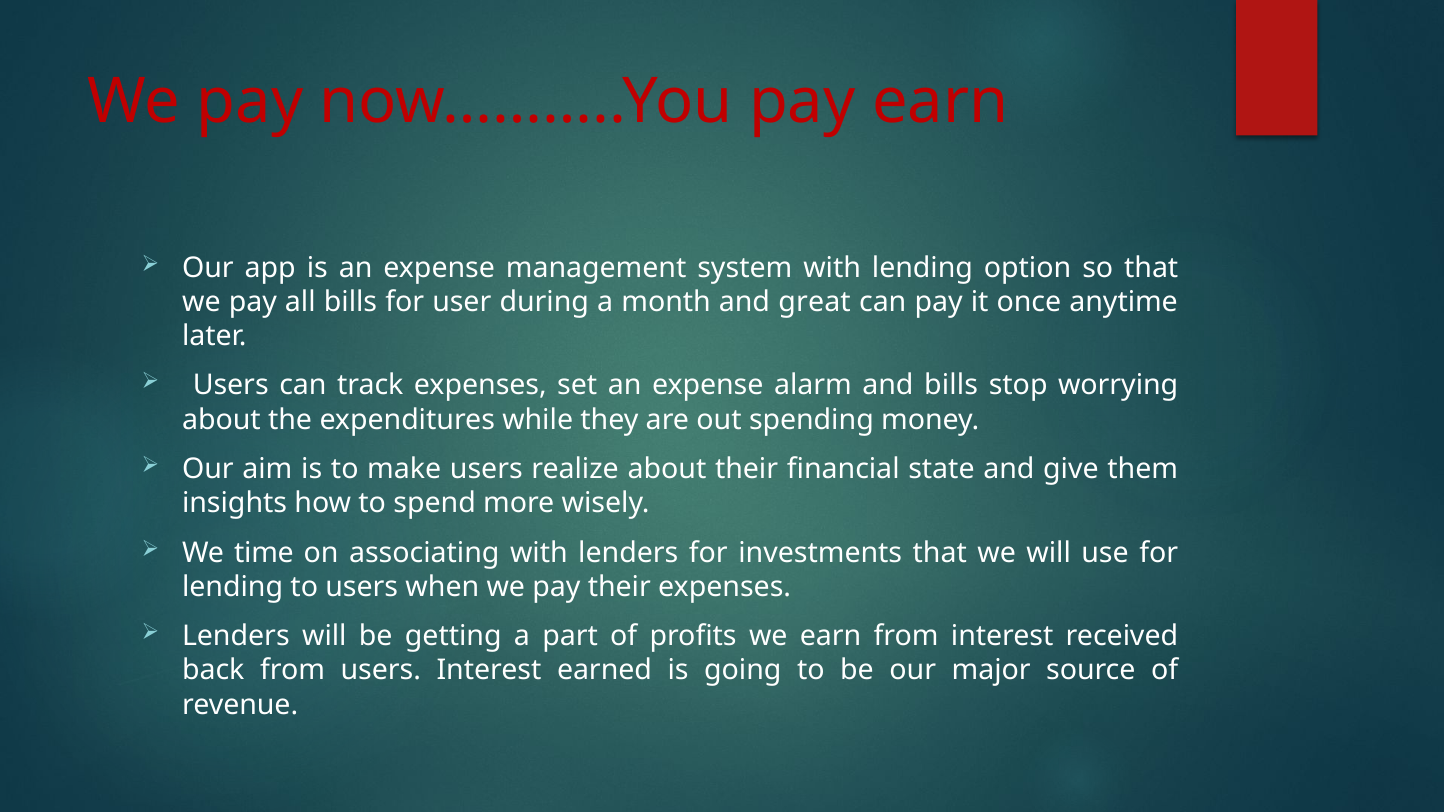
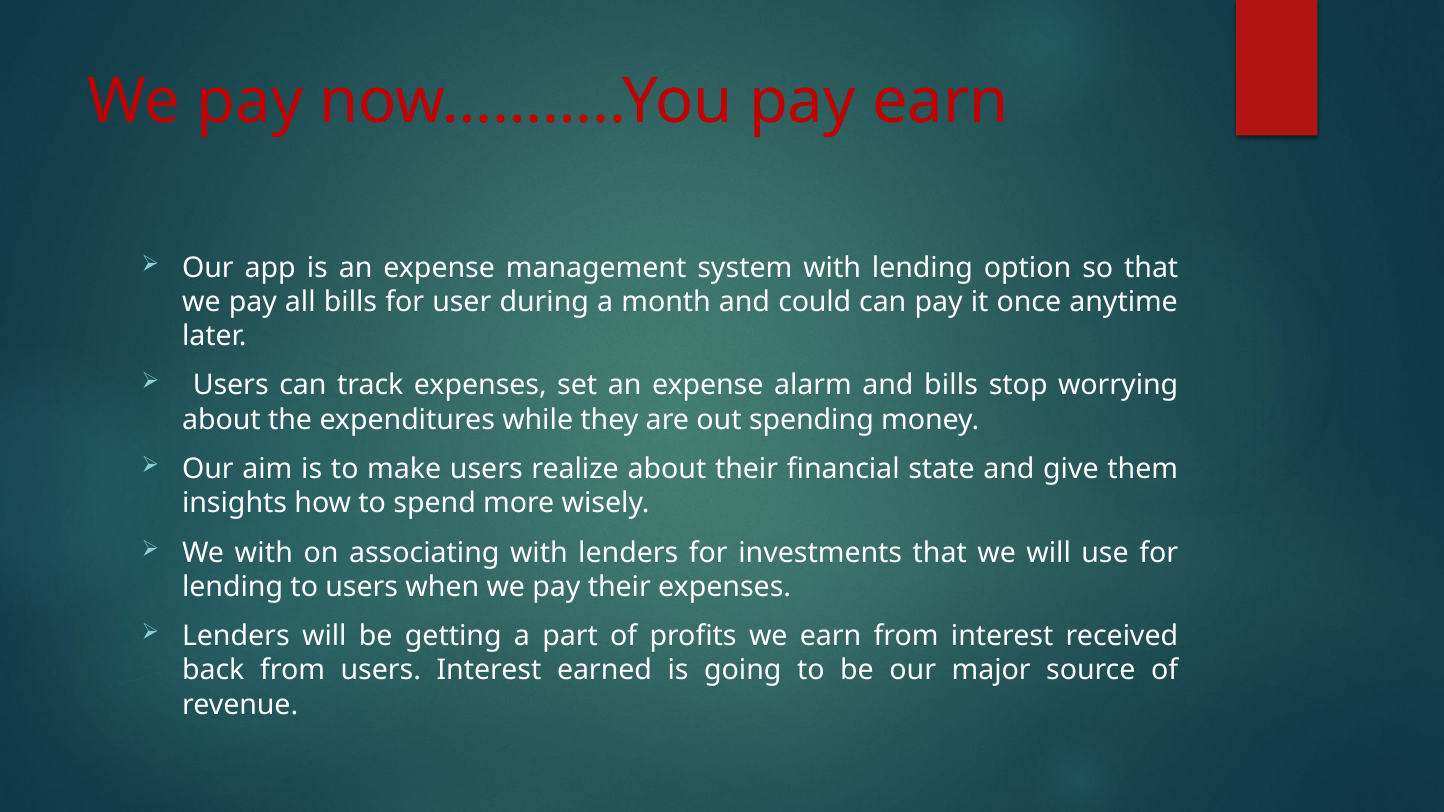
great: great -> could (815, 302)
We time: time -> with (264, 553)
